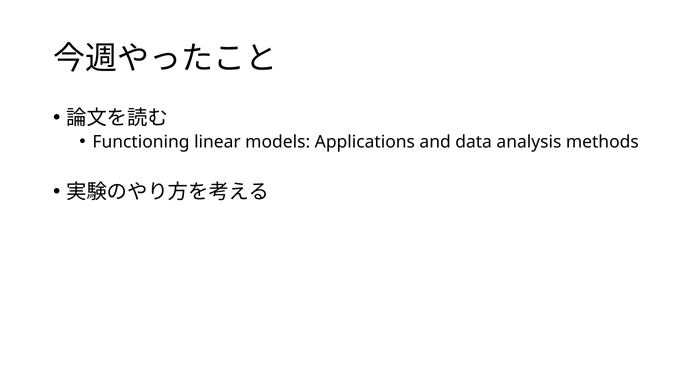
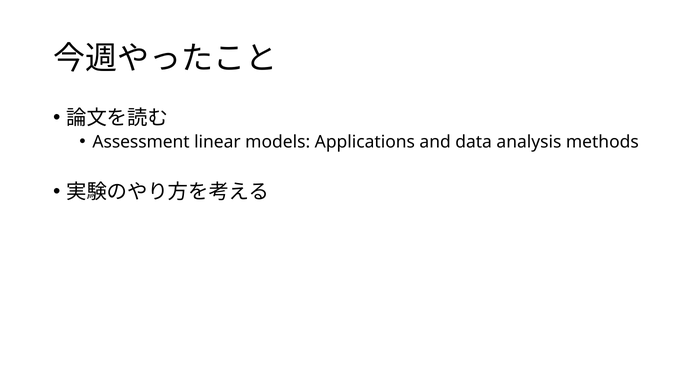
Functioning: Functioning -> Assessment (141, 142)
